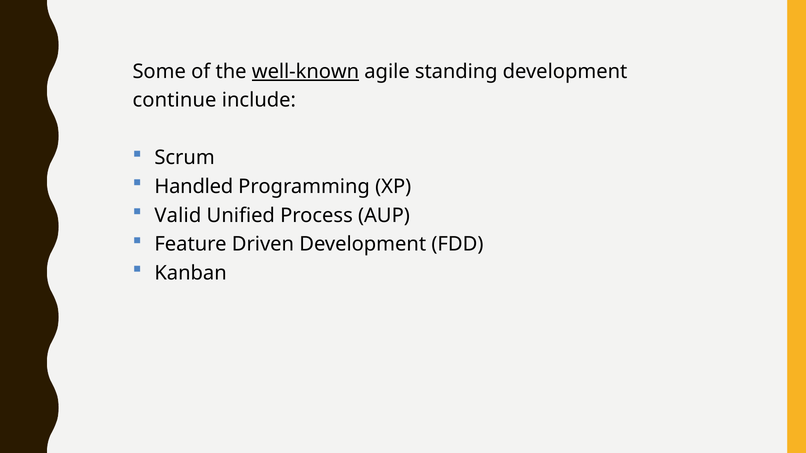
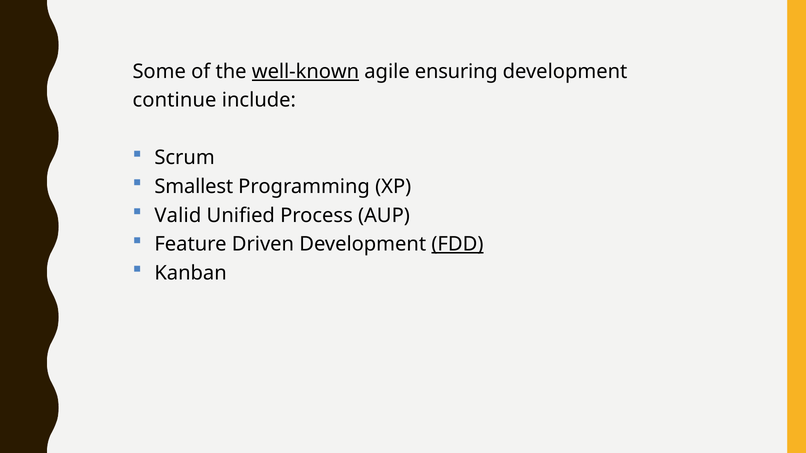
standing: standing -> ensuring (456, 72)
Handled: Handled -> Smallest (194, 187)
FDD underline: none -> present (457, 244)
